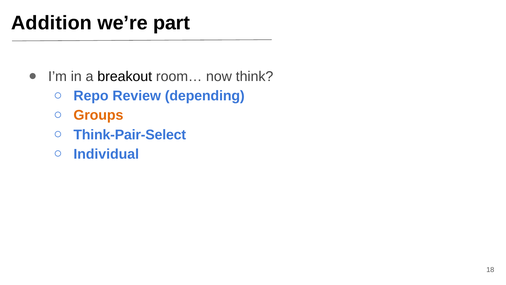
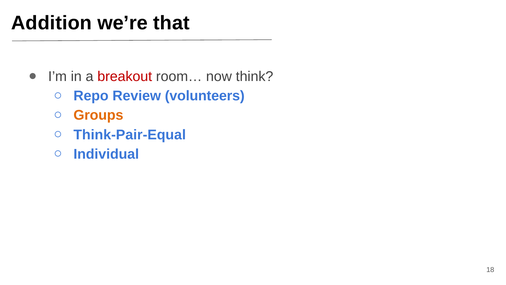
part: part -> that (171, 23)
breakout colour: black -> red (125, 76)
depending: depending -> volunteers (205, 96)
Think-Pair-Select: Think-Pair-Select -> Think-Pair-Equal (130, 135)
